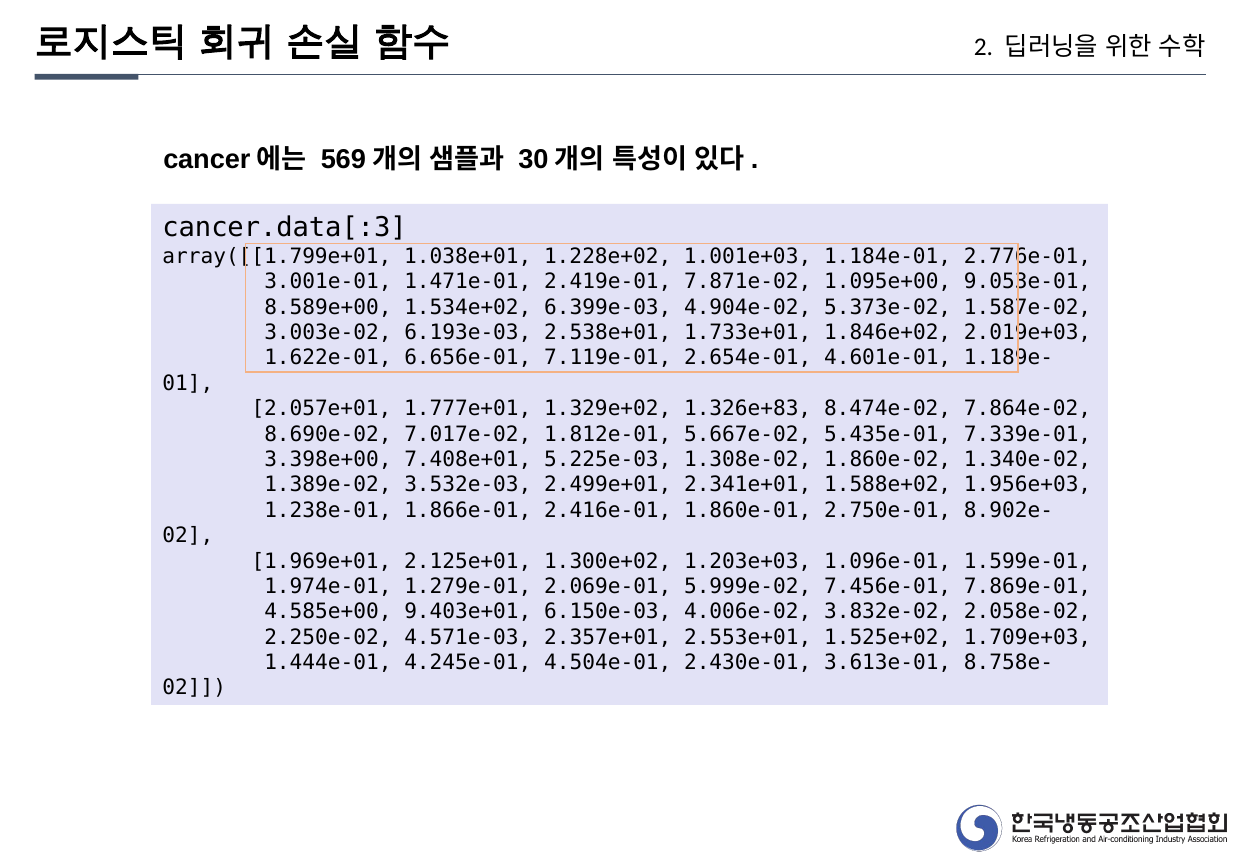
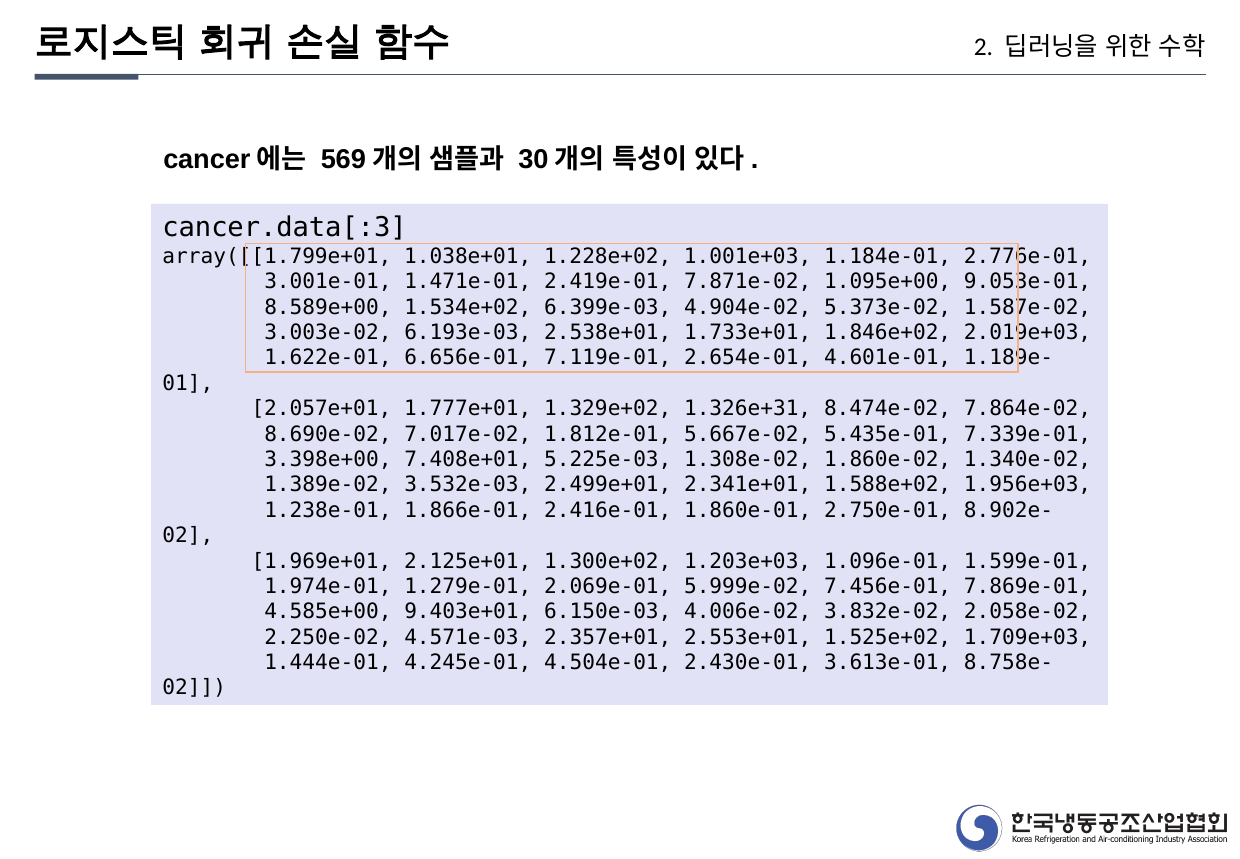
1.326e+83: 1.326e+83 -> 1.326e+31 (748, 408)
